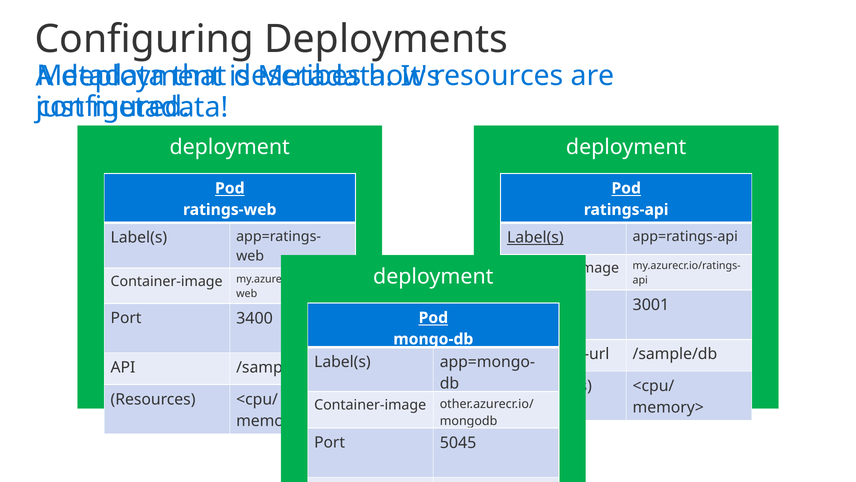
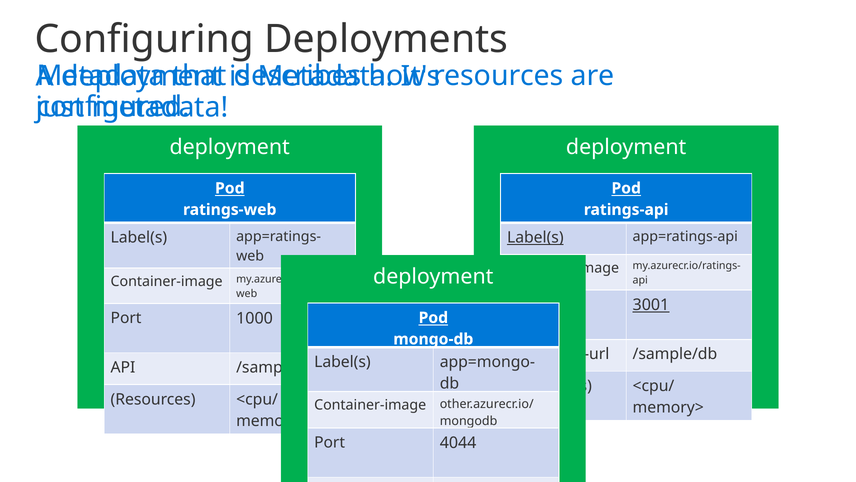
3001 underline: none -> present (651, 305)
3400: 3400 -> 1000 (255, 318)
5045: 5045 -> 4044 (458, 443)
